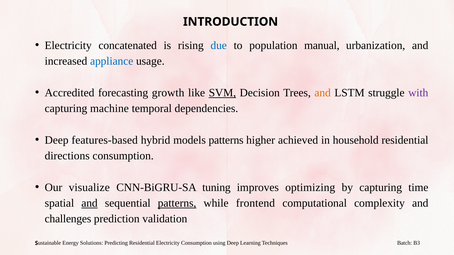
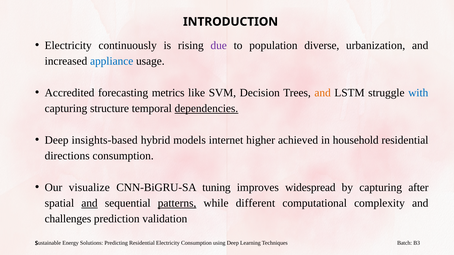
concatenated: concatenated -> continuously (128, 46)
due colour: blue -> purple (219, 46)
manual: manual -> diverse (322, 46)
growth: growth -> metrics (168, 93)
SVM underline: present -> none (222, 93)
with colour: purple -> blue (418, 93)
machine: machine -> structure (110, 109)
dependencies underline: none -> present (206, 109)
features-based: features-based -> insights-based (105, 140)
models patterns: patterns -> internet (226, 140)
optimizing: optimizing -> widespread (310, 188)
time: time -> after (418, 188)
frontend: frontend -> different (255, 203)
